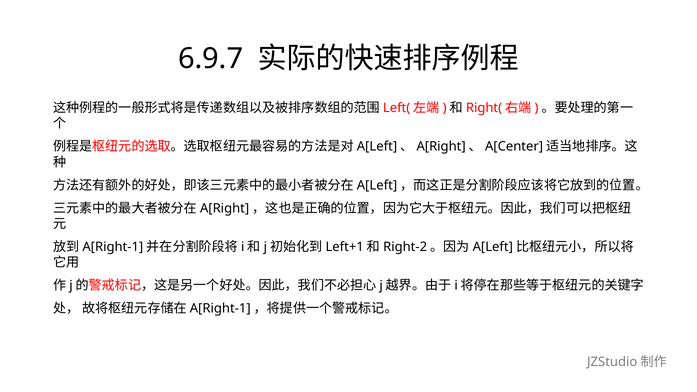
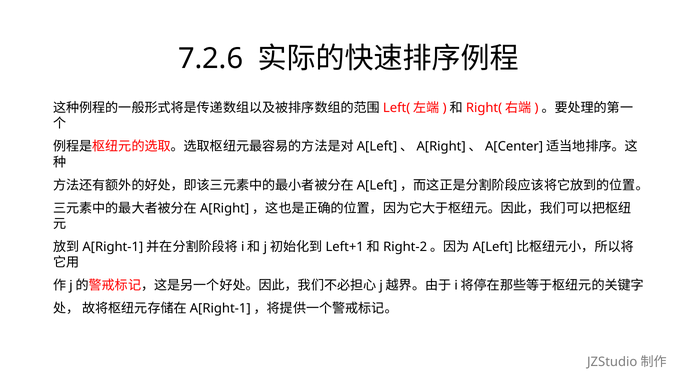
6.9.7: 6.9.7 -> 7.2.6 (211, 59)
